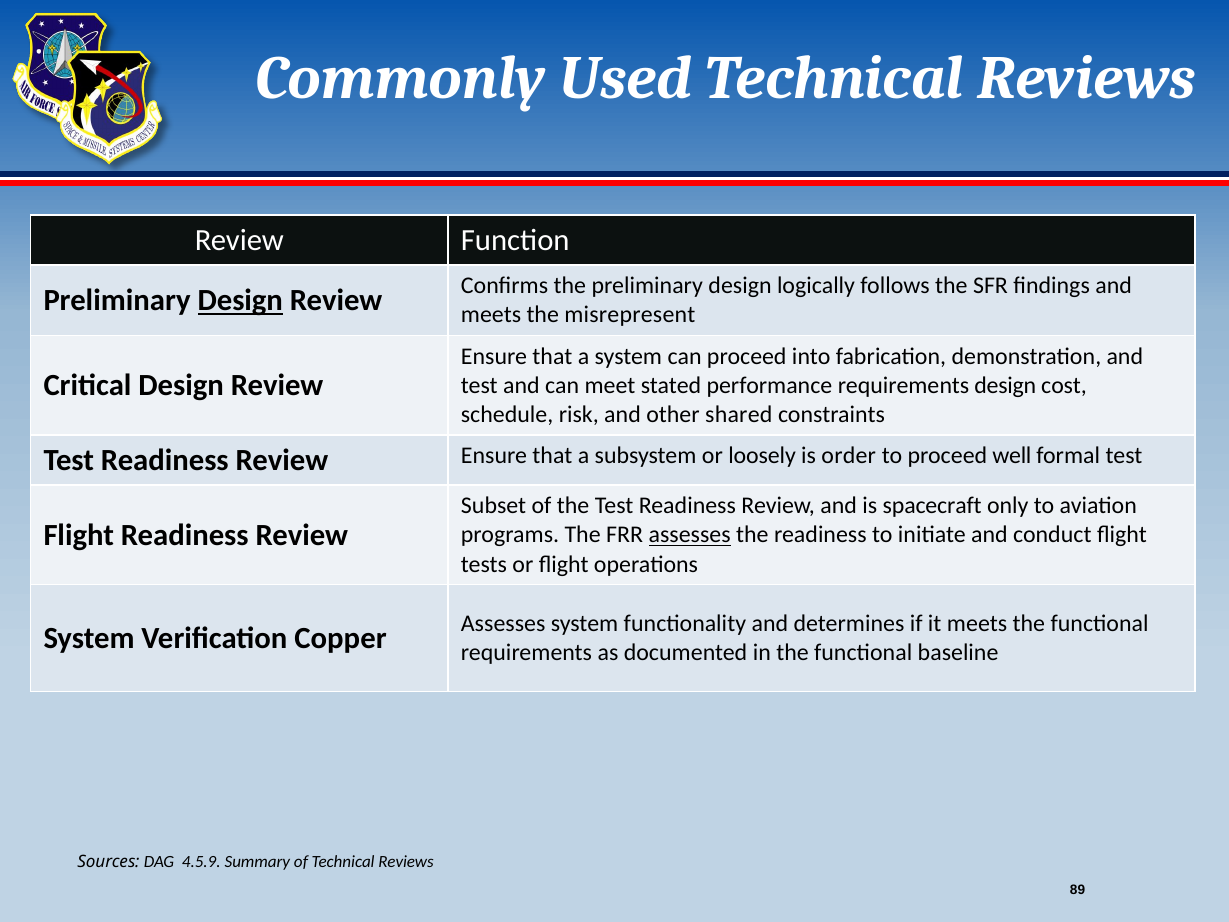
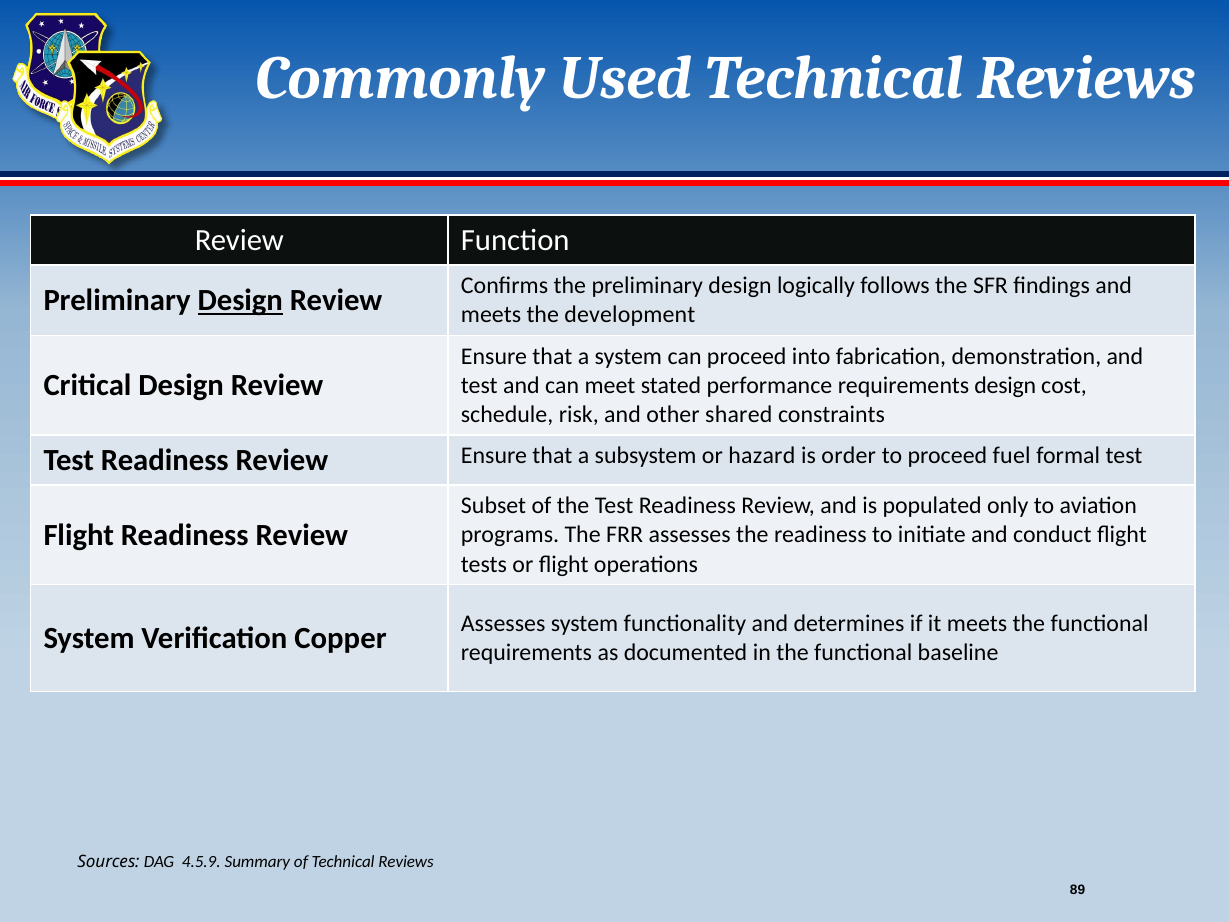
misrepresent: misrepresent -> development (630, 315)
loosely: loosely -> hazard (762, 456)
well: well -> fuel (1012, 456)
spacecraft: spacecraft -> populated (932, 506)
assesses underline: present -> none (690, 535)
